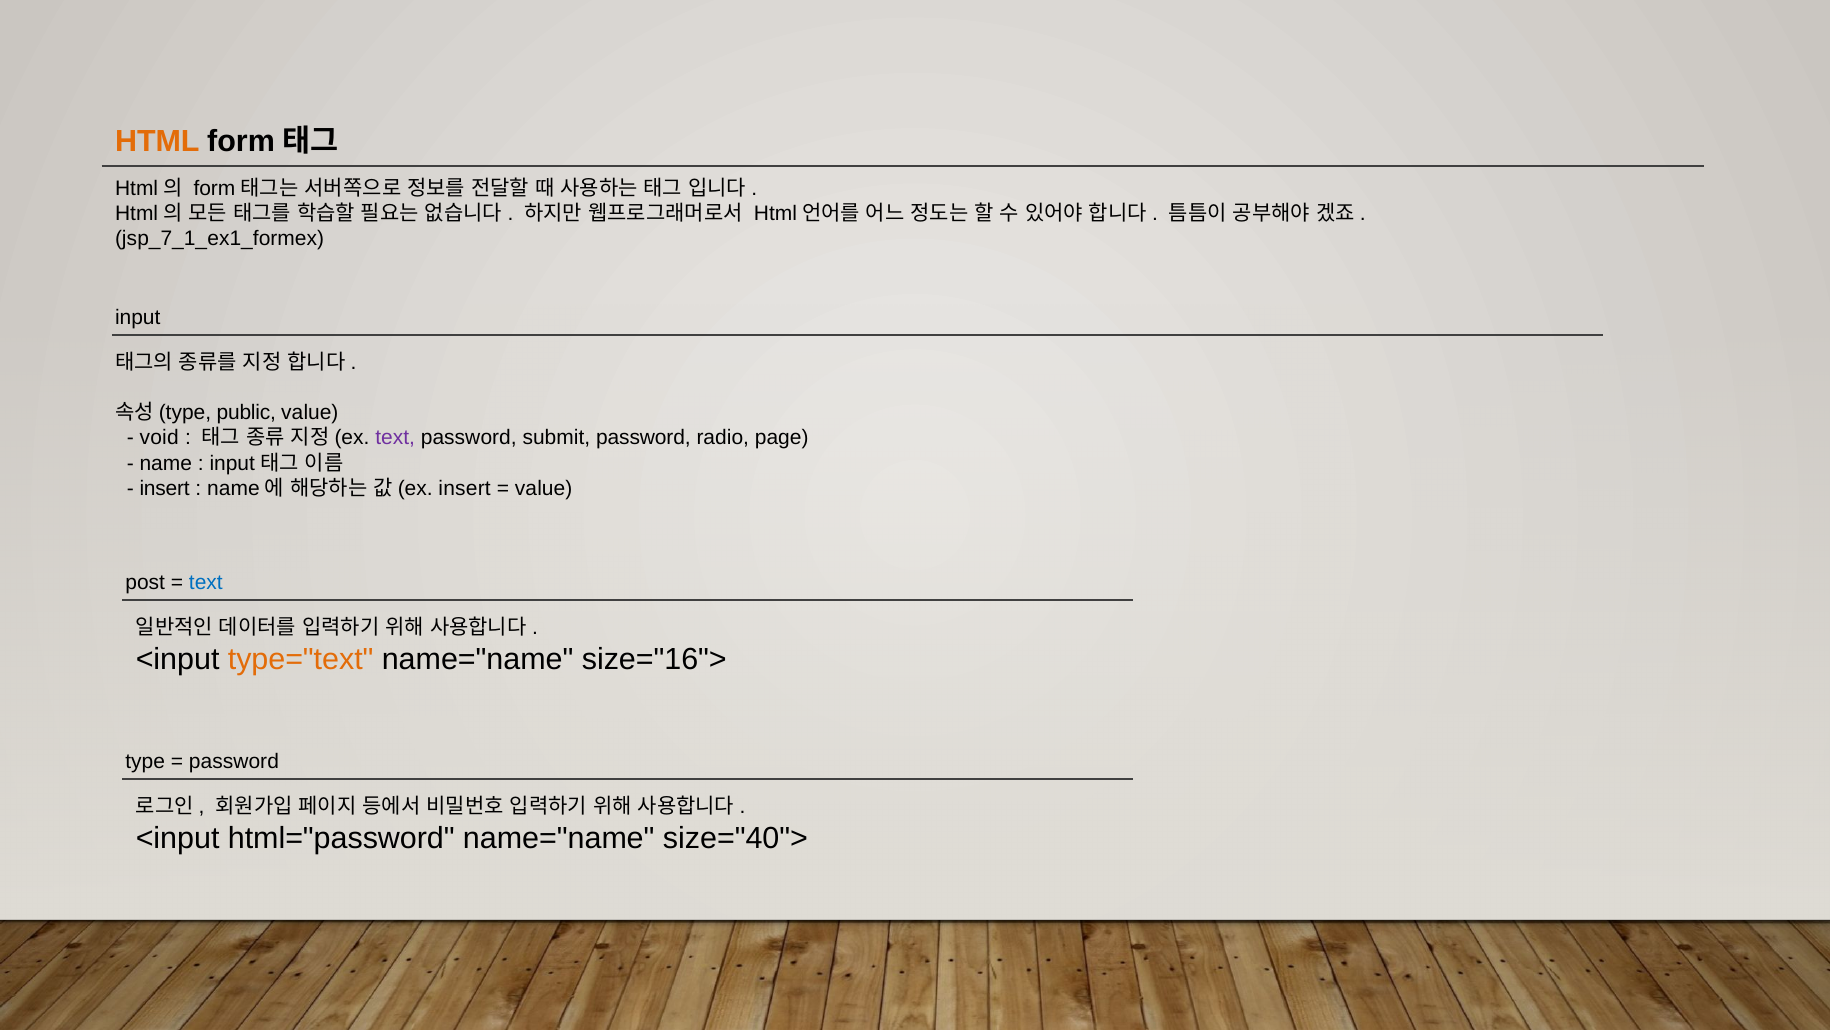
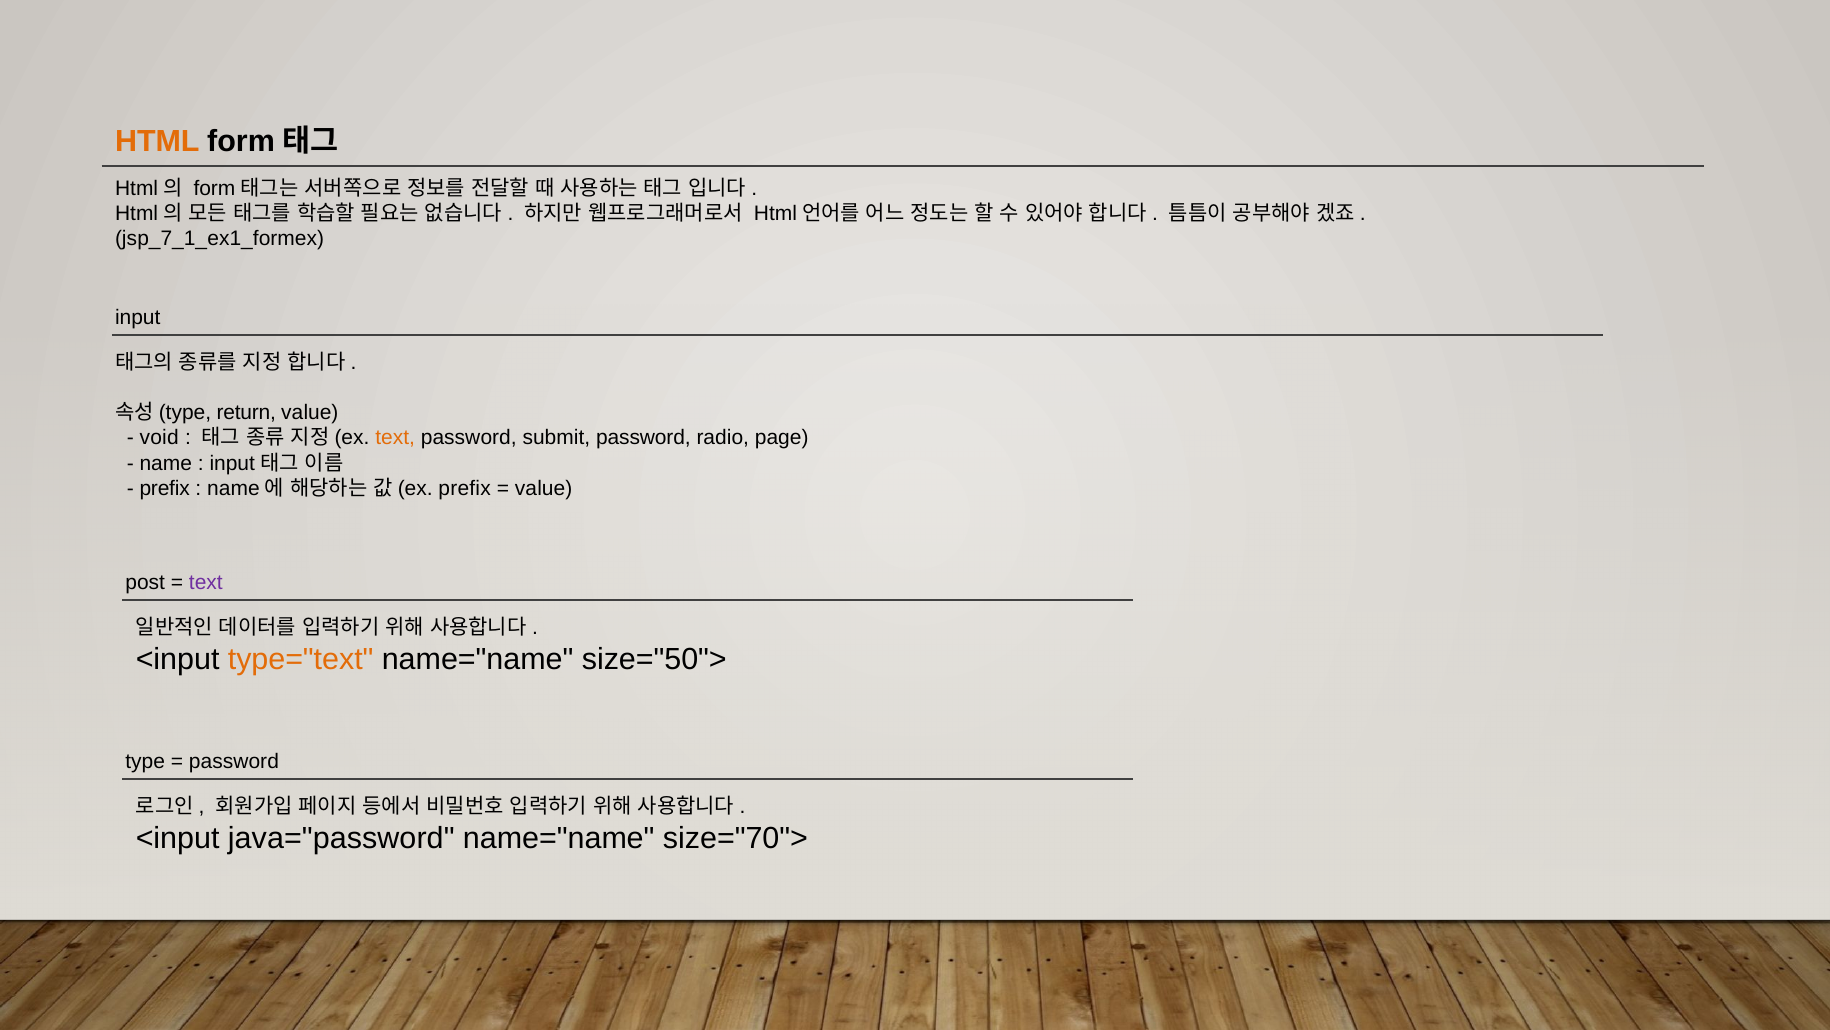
public: public -> return (246, 413)
text colour: purple -> orange (395, 438)
insert: insert -> prefix (165, 488)
insert: insert -> prefix (465, 488)
text colour: blue -> purple (206, 582)
size="16">: size="16"> -> size="50"> (654, 659)
html="password: html="password -> java="password (341, 838)
size="40">: size="40"> -> size="70"> (735, 838)
